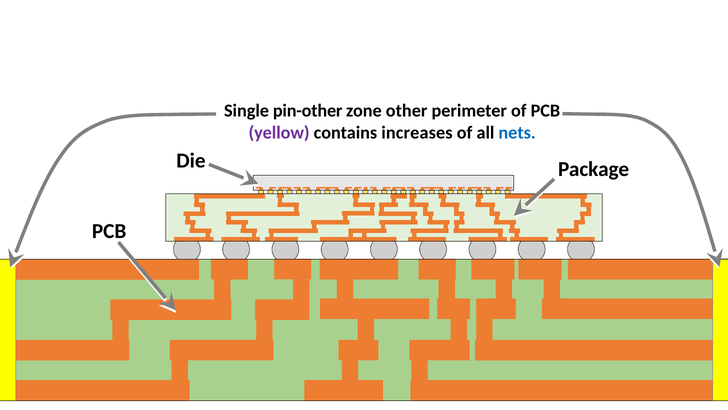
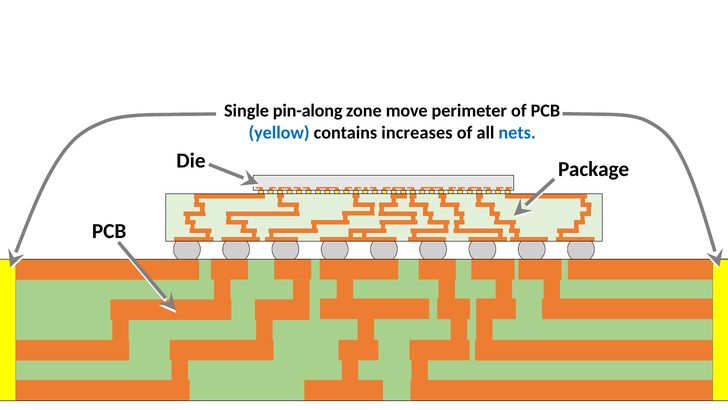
pin-other: pin-other -> pin-along (308, 111)
other: other -> move (407, 111)
yellow colour: purple -> blue (279, 133)
